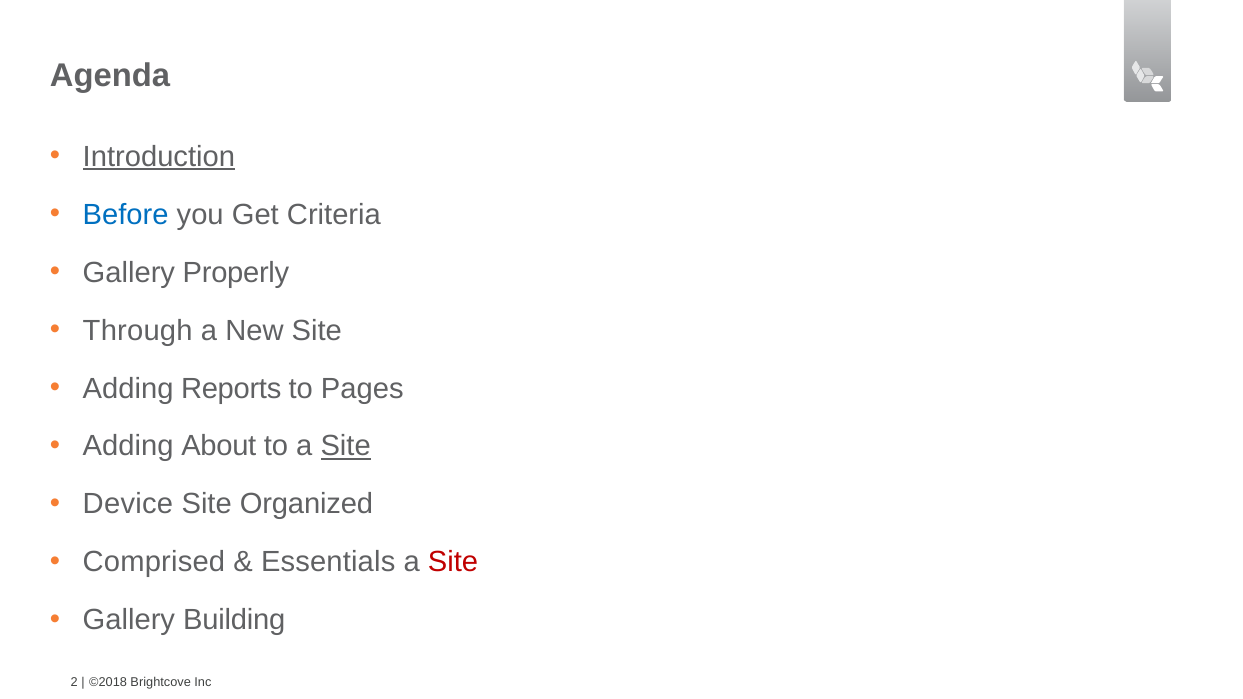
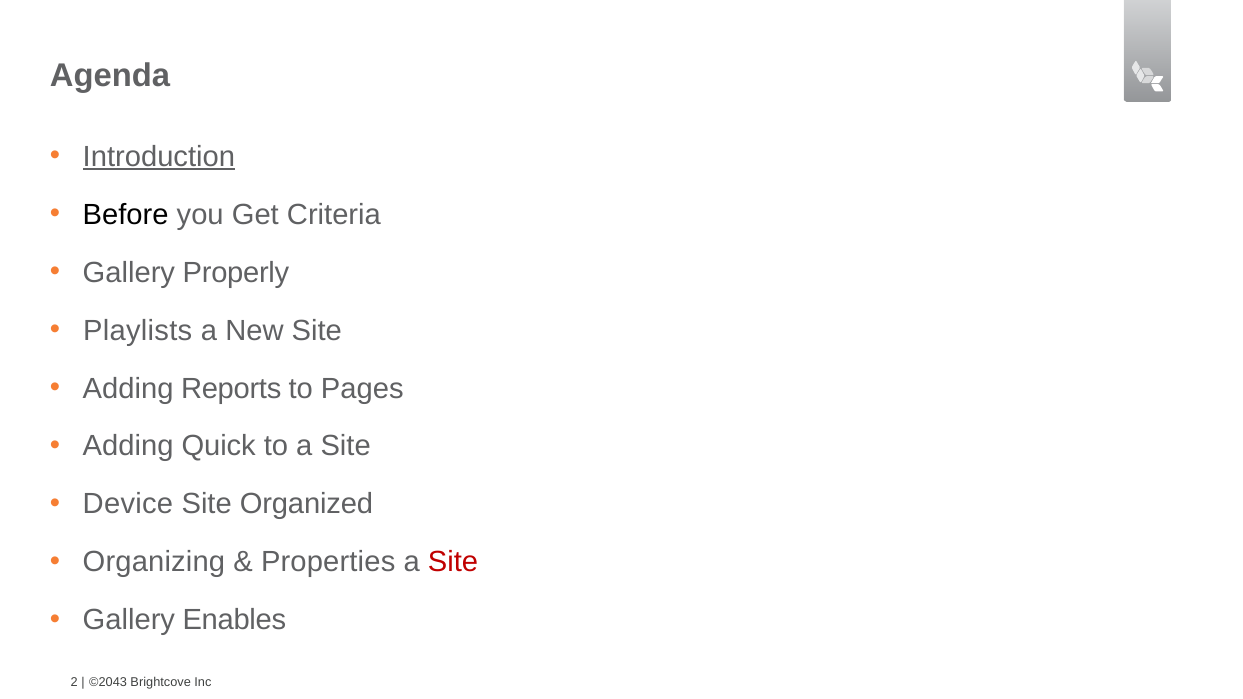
Before colour: blue -> black (126, 215)
Through: Through -> Playlists (138, 331)
About: About -> Quick (219, 446)
Site underline: present -> none (346, 446)
Comprised: Comprised -> Organizing (154, 562)
Essentials: Essentials -> Properties (328, 562)
Building: Building -> Enables (234, 620)
©2018: ©2018 -> ©2043 (108, 682)
